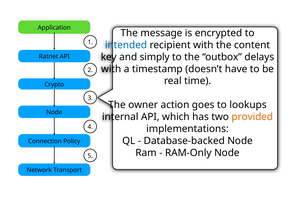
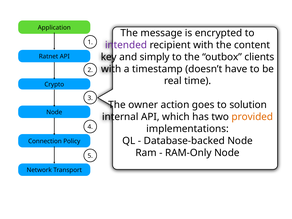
intended colour: blue -> purple (126, 45)
delays: delays -> clients (259, 57)
lookups: lookups -> solution (248, 105)
